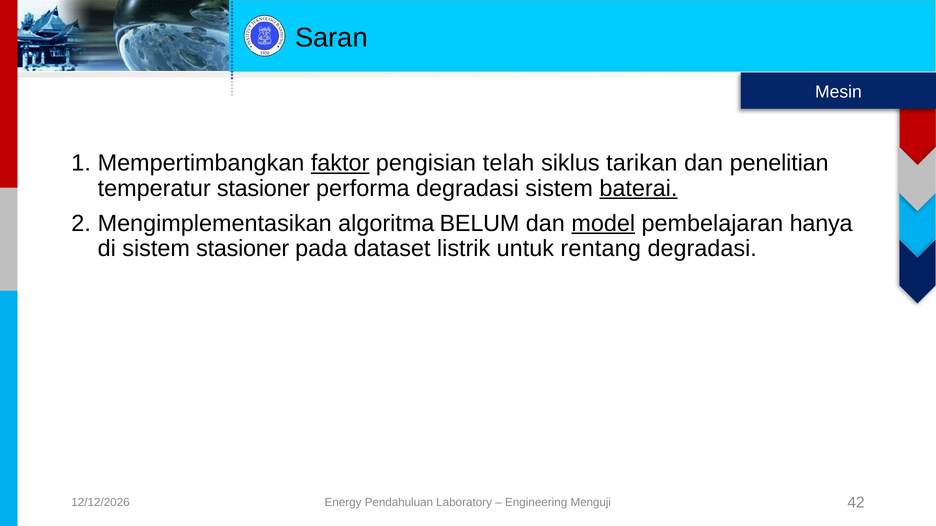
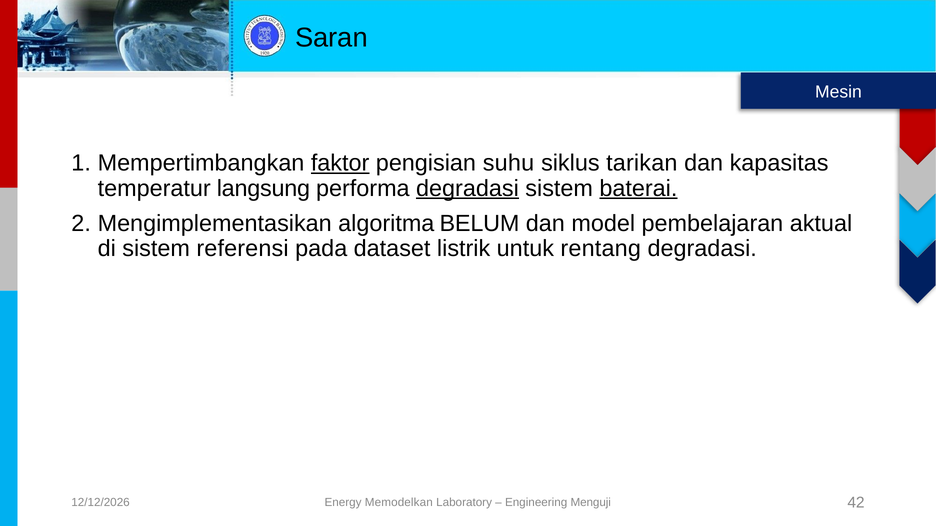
telah: telah -> suhu (509, 163)
penelitian: penelitian -> kapasitas (779, 163)
temperatur stasioner: stasioner -> langsung (263, 189)
degradasi underline: none -> present (467, 189)
model underline: present -> none (603, 224)
hanya: hanya -> aktual (821, 224)
sistem stasioner: stasioner -> referensi (243, 249)
Pendahuluan: Pendahuluan -> Memodelkan (399, 503)
